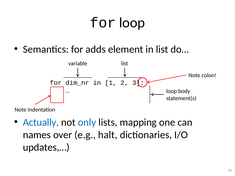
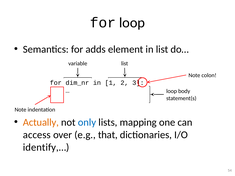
Actually colour: blue -> orange (41, 122)
names: names -> access (37, 135)
halt: halt -> that (108, 135)
updates,…: updates,… -> identify,… (46, 148)
